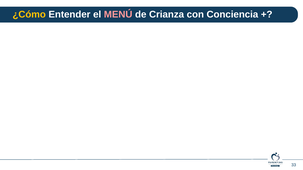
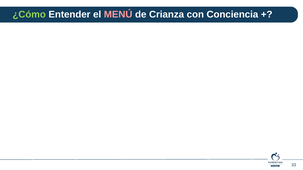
¿Cómo colour: yellow -> light green (29, 15)
